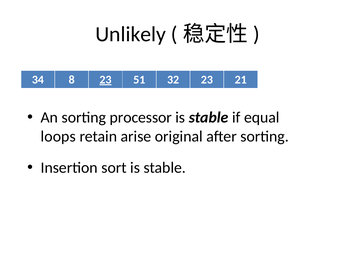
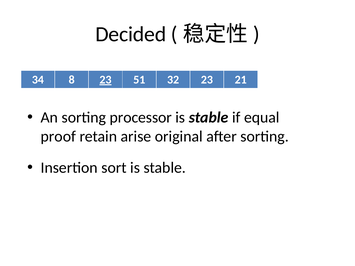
Unlikely: Unlikely -> Decided (131, 34)
loops: loops -> proof (58, 136)
